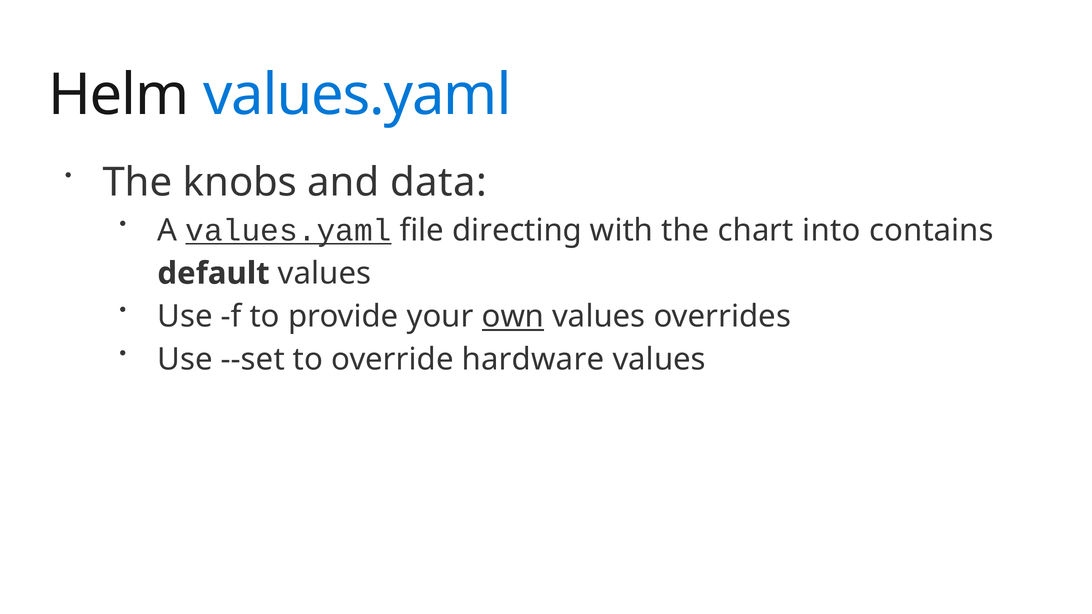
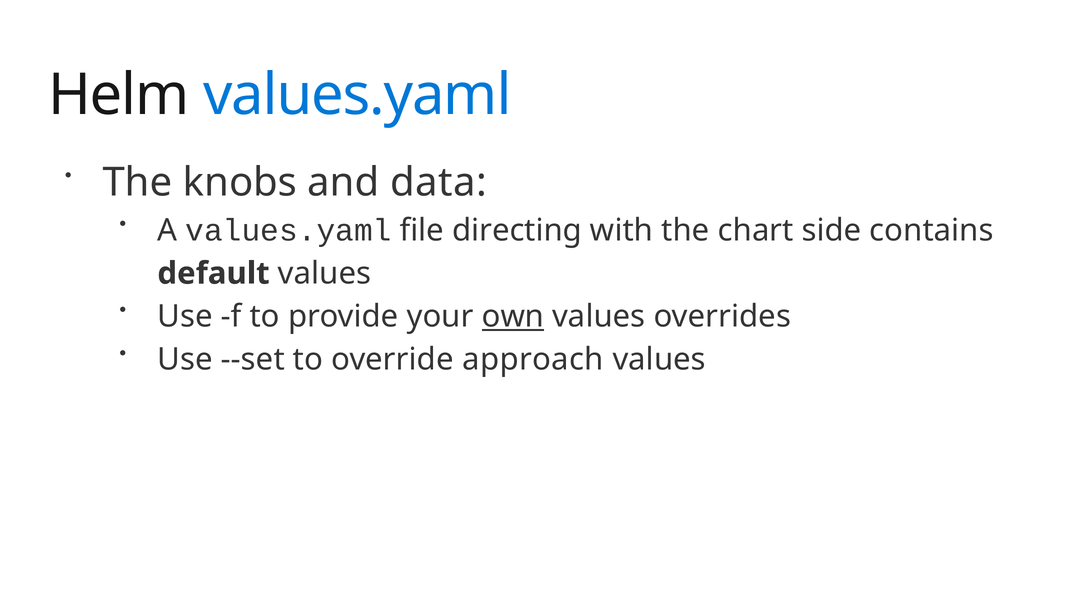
values.yaml underline: present -> none (288, 230)
into: into -> side (832, 230)
hardware: hardware -> approach (533, 360)
